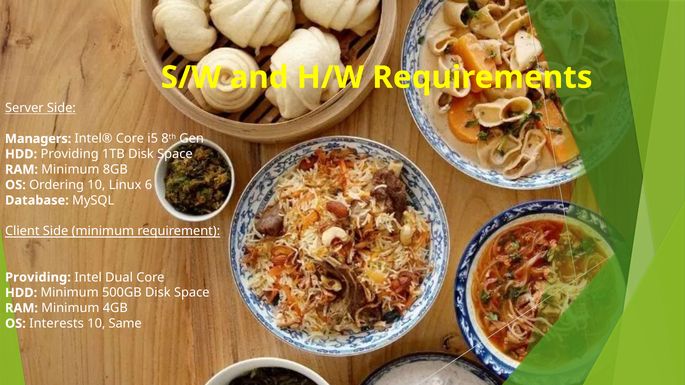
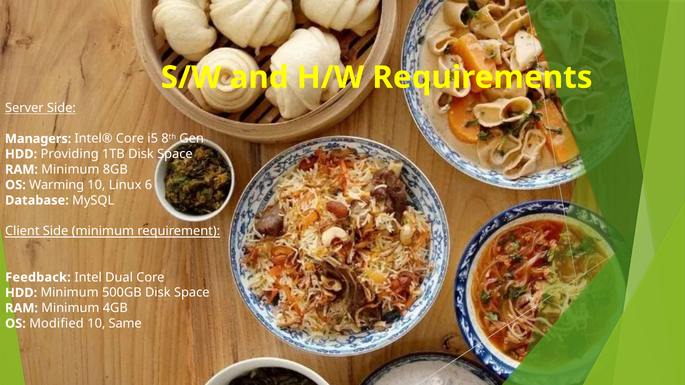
Ordering: Ordering -> Warming (57, 185)
Providing: Providing -> Feedback (38, 278)
Interests: Interests -> Modified (56, 324)
